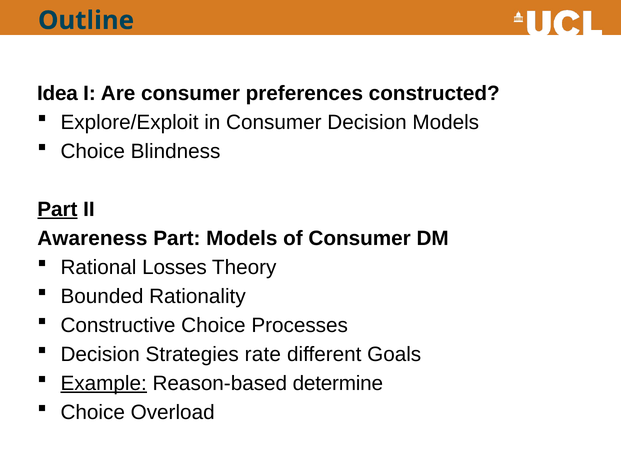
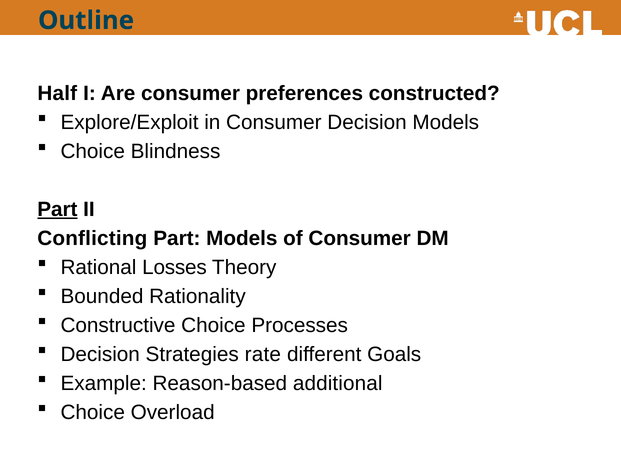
Idea: Idea -> Half (57, 93)
Awareness: Awareness -> Conflicting (92, 238)
Example underline: present -> none (104, 383)
determine: determine -> additional (338, 383)
